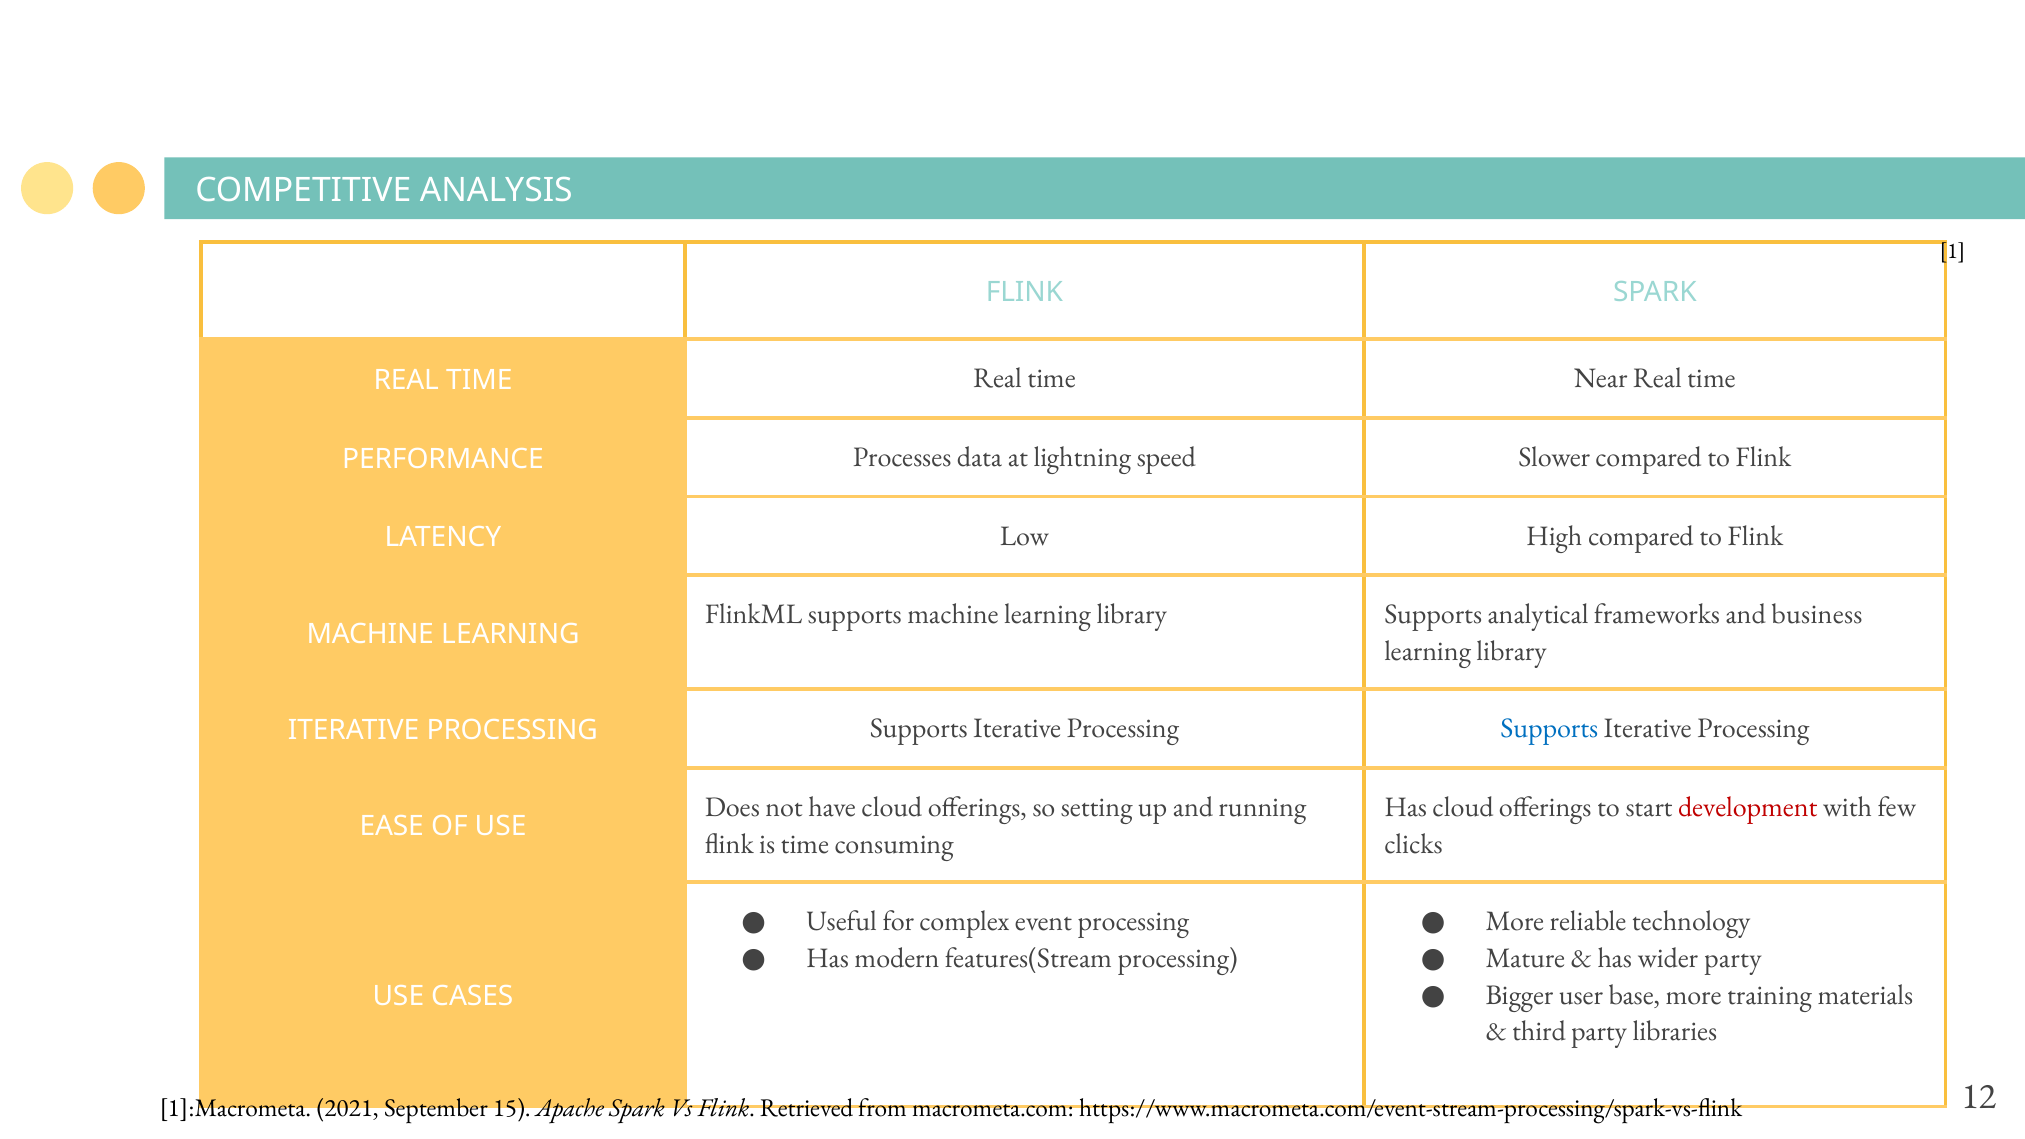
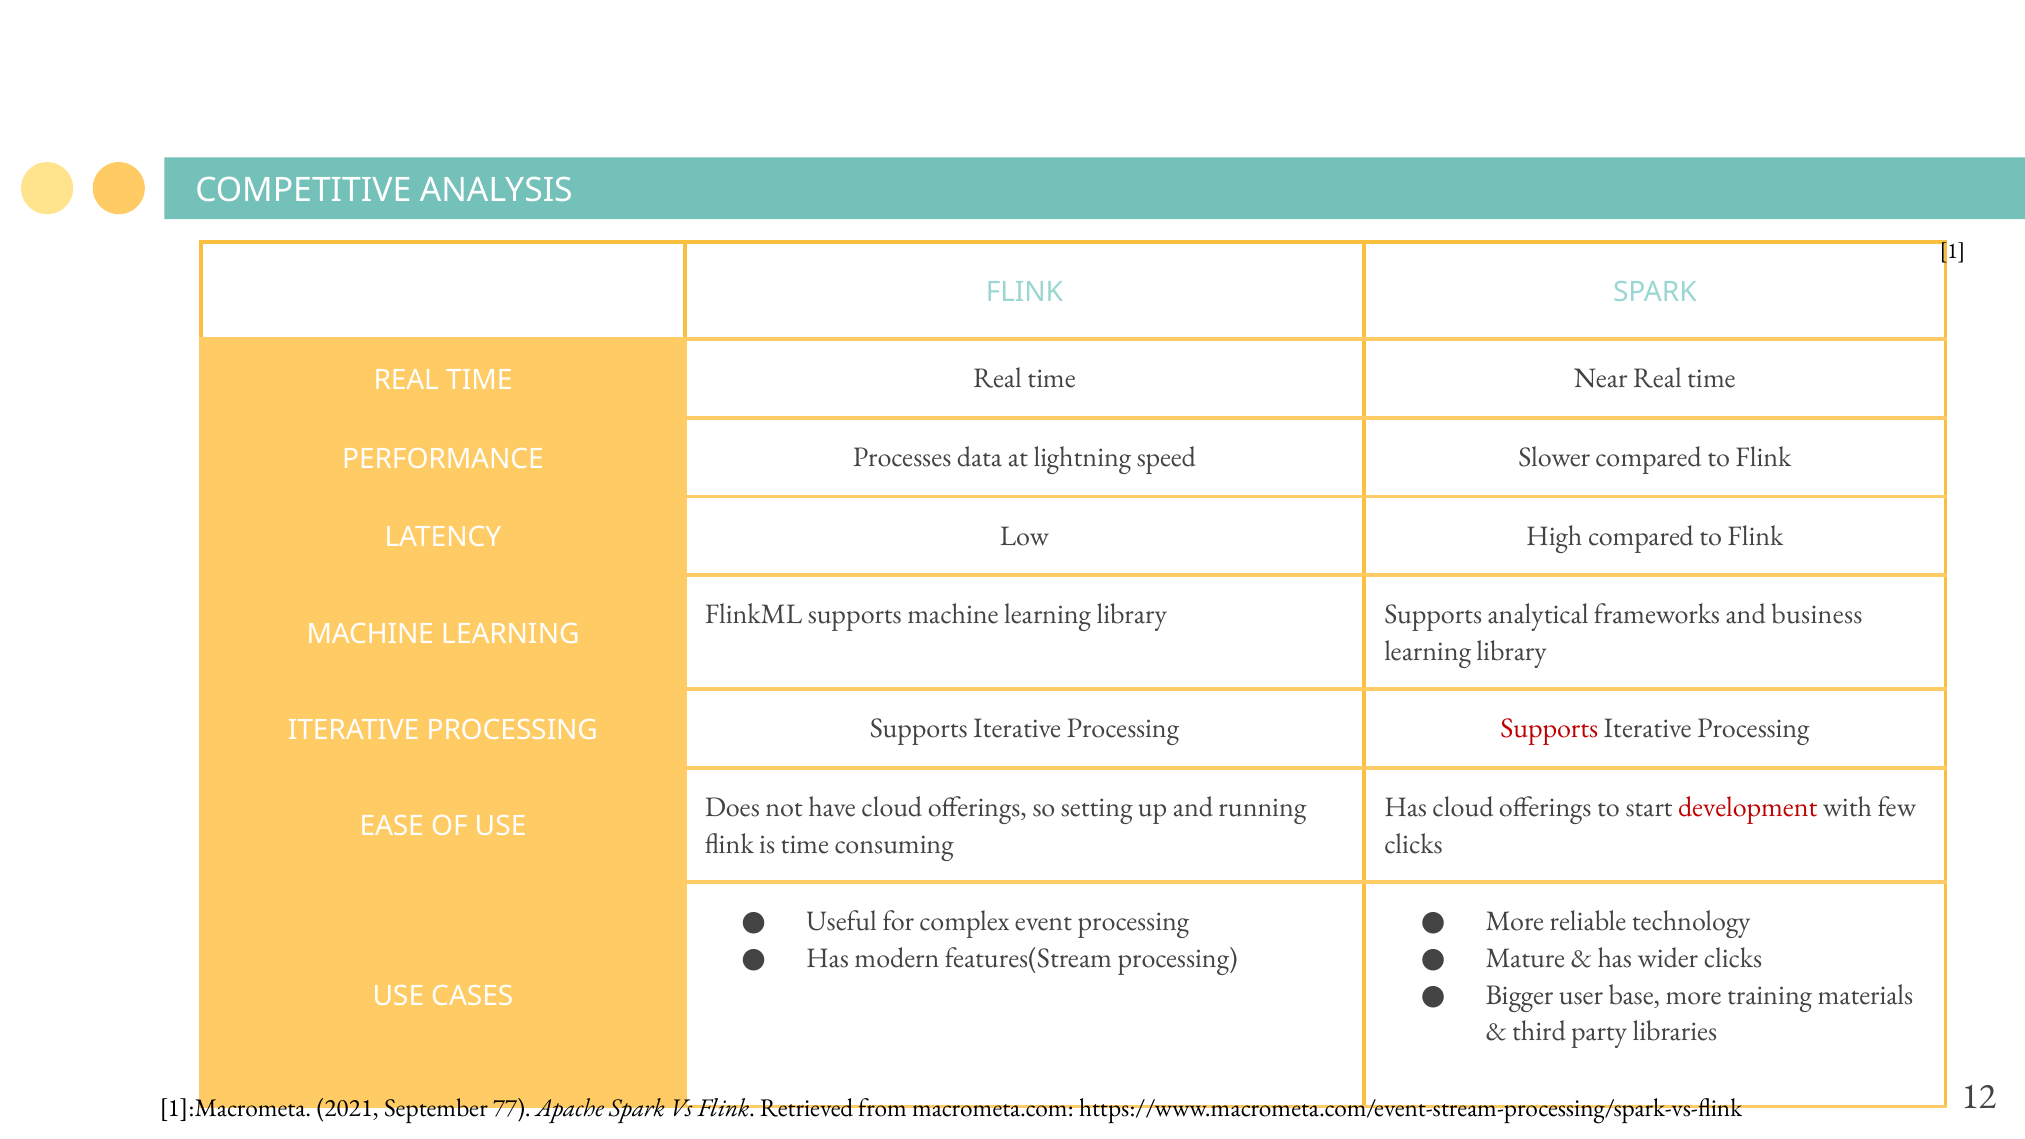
Supports colour: blue -> red (1549, 728)
wider party: party -> clicks (1733, 958)
15: 15 -> 77 (512, 1108)
